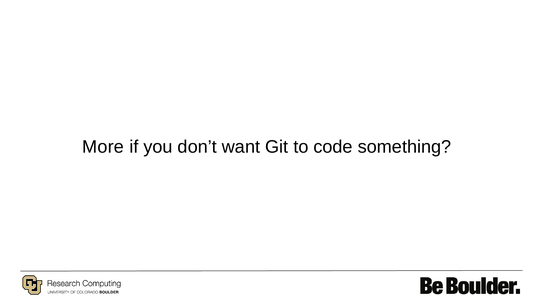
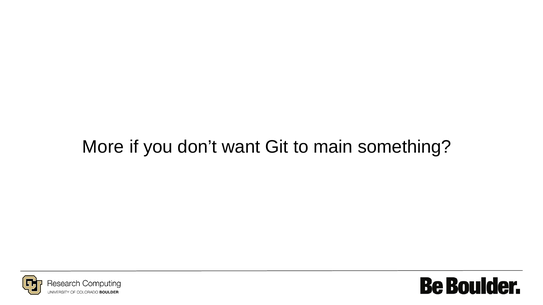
code: code -> main (333, 147)
